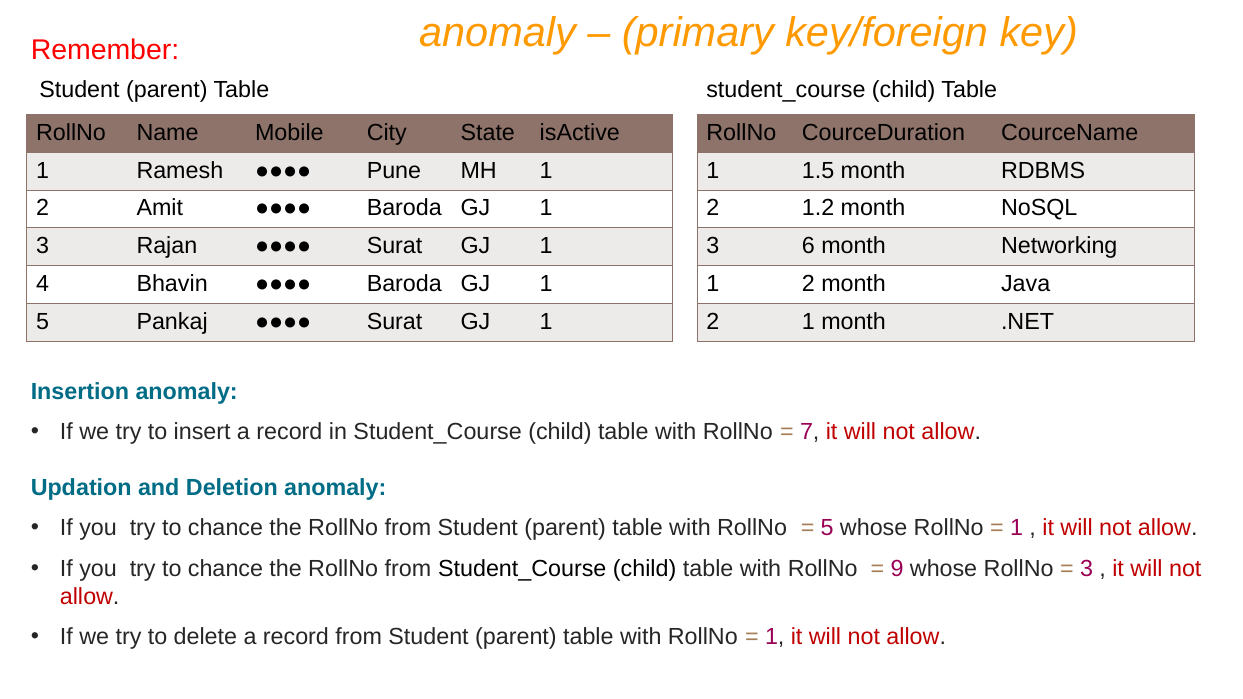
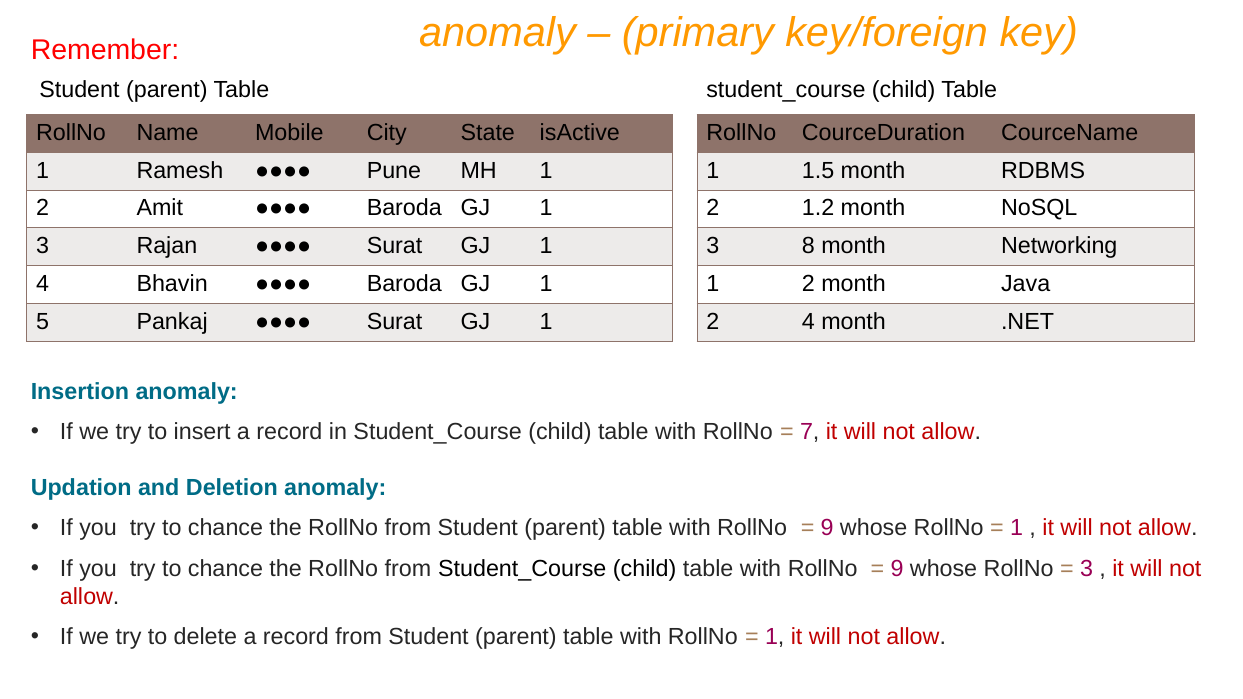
6: 6 -> 8 (808, 246)
2 1: 1 -> 4 (808, 322)
5: 5 -> 9 (827, 528)
